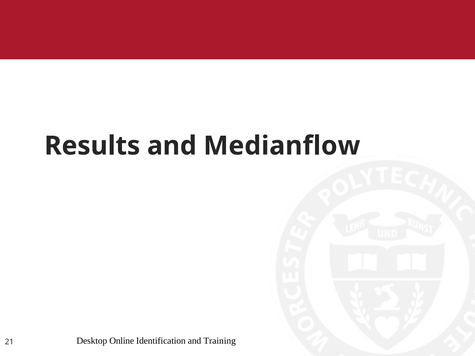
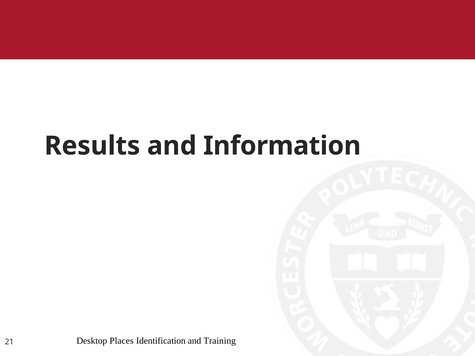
Medianflow: Medianflow -> Information (282, 146)
Online: Online -> Places (122, 341)
